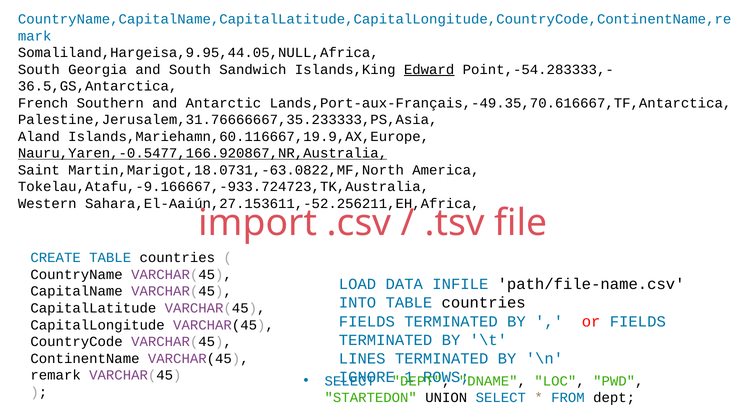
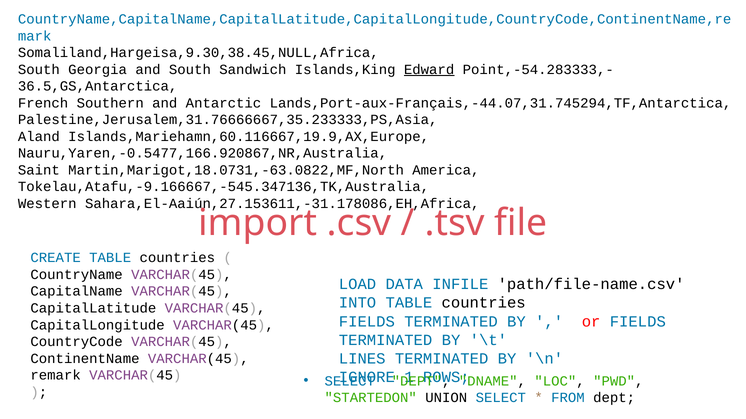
Somaliland,Hargeisa,9.95,44.05,NULL,Africa: Somaliland,Hargeisa,9.95,44.05,NULL,Africa -> Somaliland,Hargeisa,9.30,38.45,NULL,Africa (198, 53)
Lands,Port-aux-Français,-49.35,70.616667,TF,Antarctica: Lands,Port-aux-Français,-49.35,70.616667,TF,Antarctica -> Lands,Port-aux-Français,-44.07,31.745294,TF,Antarctica (500, 103)
Nauru,Yaren,-0.5477,166.920867,NR,Australia underline: present -> none (203, 154)
Tokelau,Atafu,-9.166667,-933.724723,TK,Australia: Tokelau,Atafu,-9.166667,-933.724723,TK,Australia -> Tokelau,Atafu,-9.166667,-545.347136,TK,Australia (224, 187)
Sahara,El-Aaiún,27.153611,-52.256211,EH,Africa: Sahara,El-Aaiún,27.153611,-52.256211,EH,Africa -> Sahara,El-Aaiún,27.153611,-31.178086,EH,Africa (282, 204)
